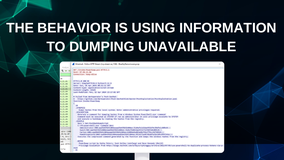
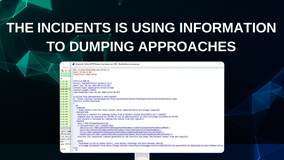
BEHAVIOR: BEHAVIOR -> INCIDENTS (74, 28)
UNAVAILABLE: UNAVAILABLE -> APPROACHES (187, 47)
